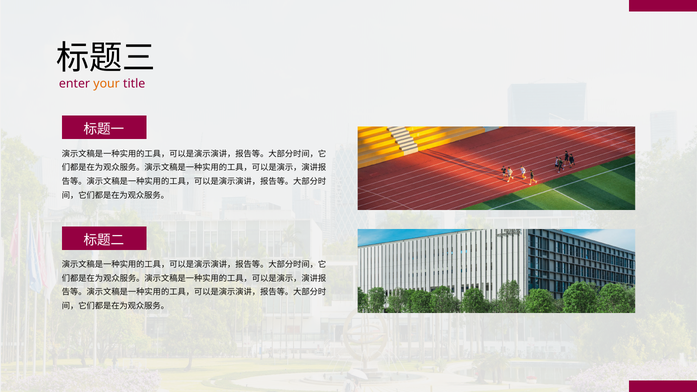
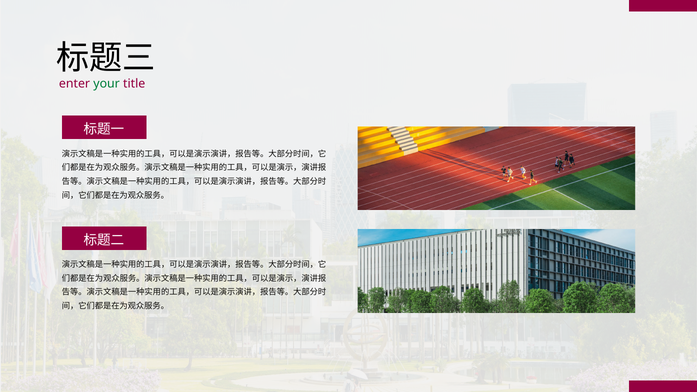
your colour: orange -> green (107, 84)
